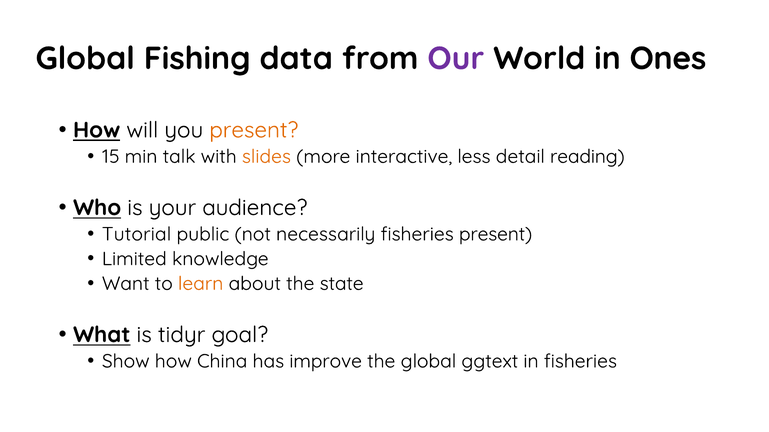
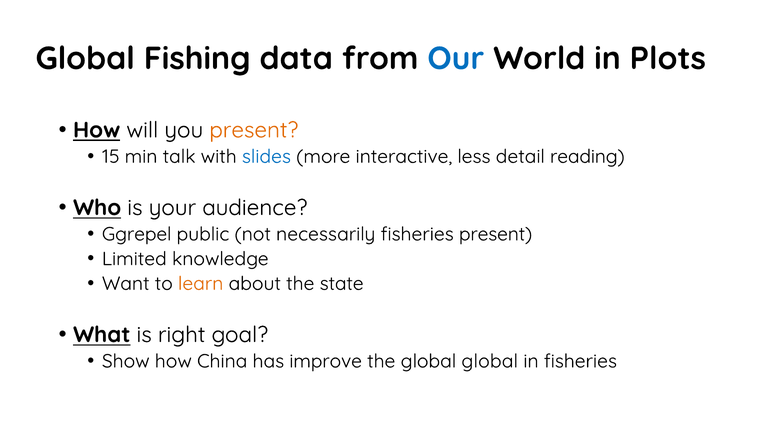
Our colour: purple -> blue (456, 59)
Ones: Ones -> Plots (668, 59)
slides colour: orange -> blue (266, 157)
Tutorial: Tutorial -> Ggrepel (137, 234)
tidyr: tidyr -> right (182, 335)
global ggtext: ggtext -> global (490, 362)
